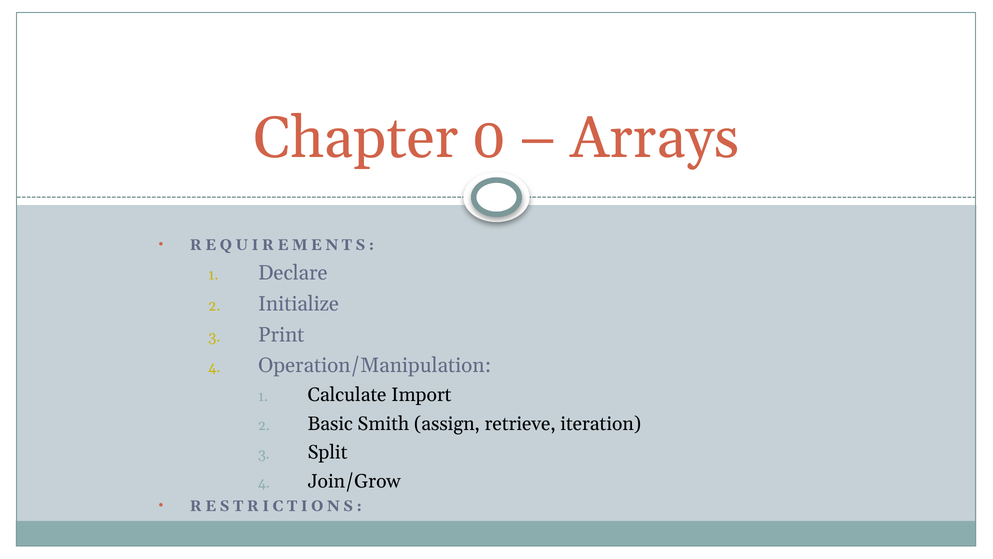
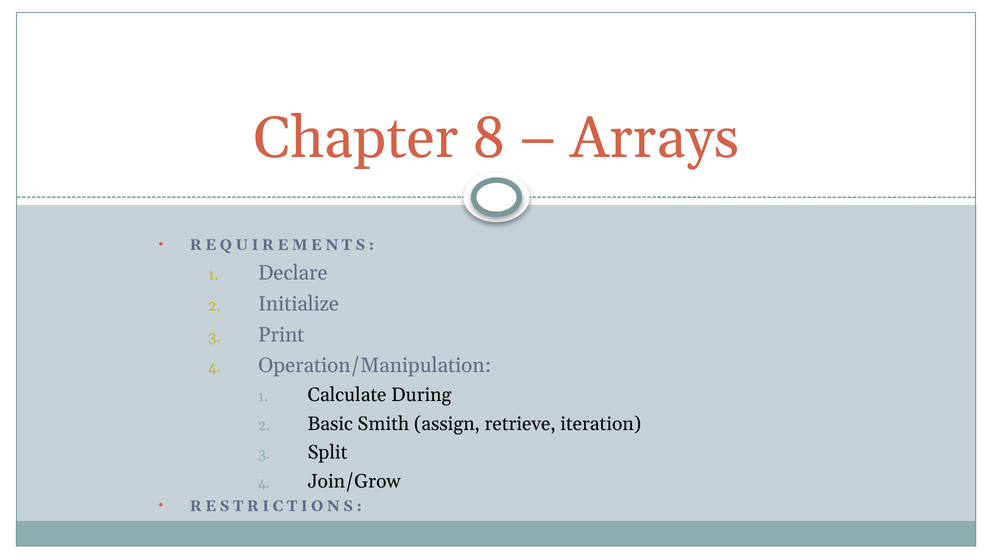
0: 0 -> 8 (489, 138)
Import: Import -> During (421, 395)
